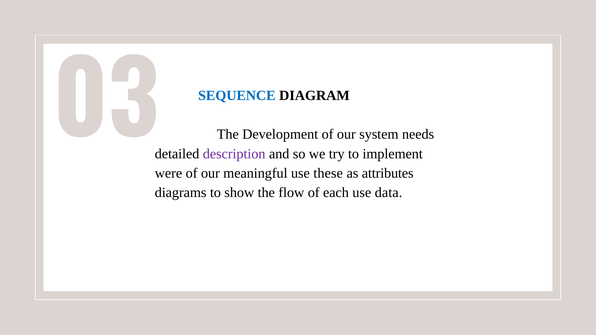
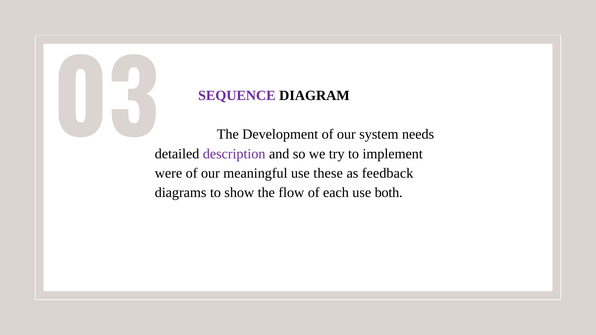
SEQUENCE colour: blue -> purple (237, 96)
attributes: attributes -> feedback (388, 173)
data: data -> both (389, 193)
